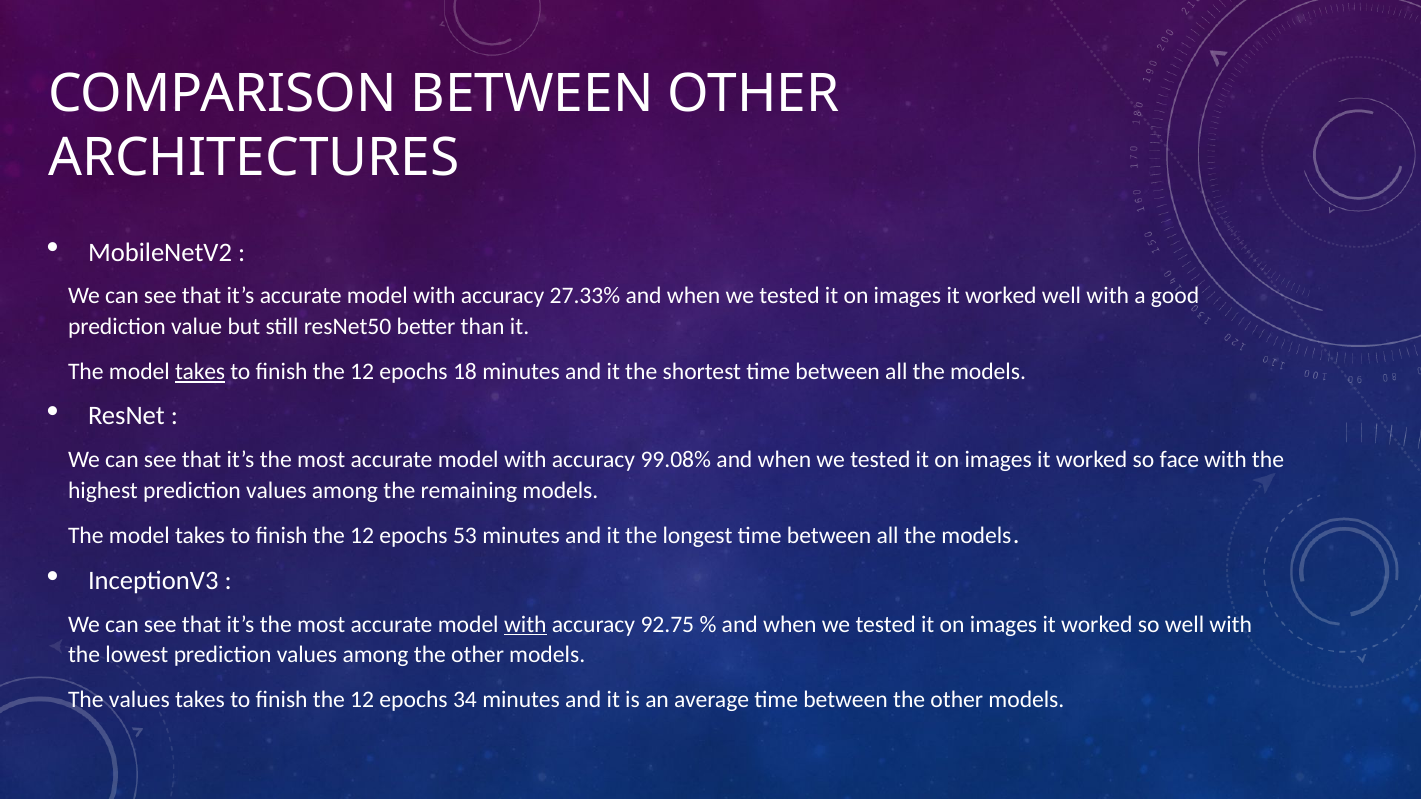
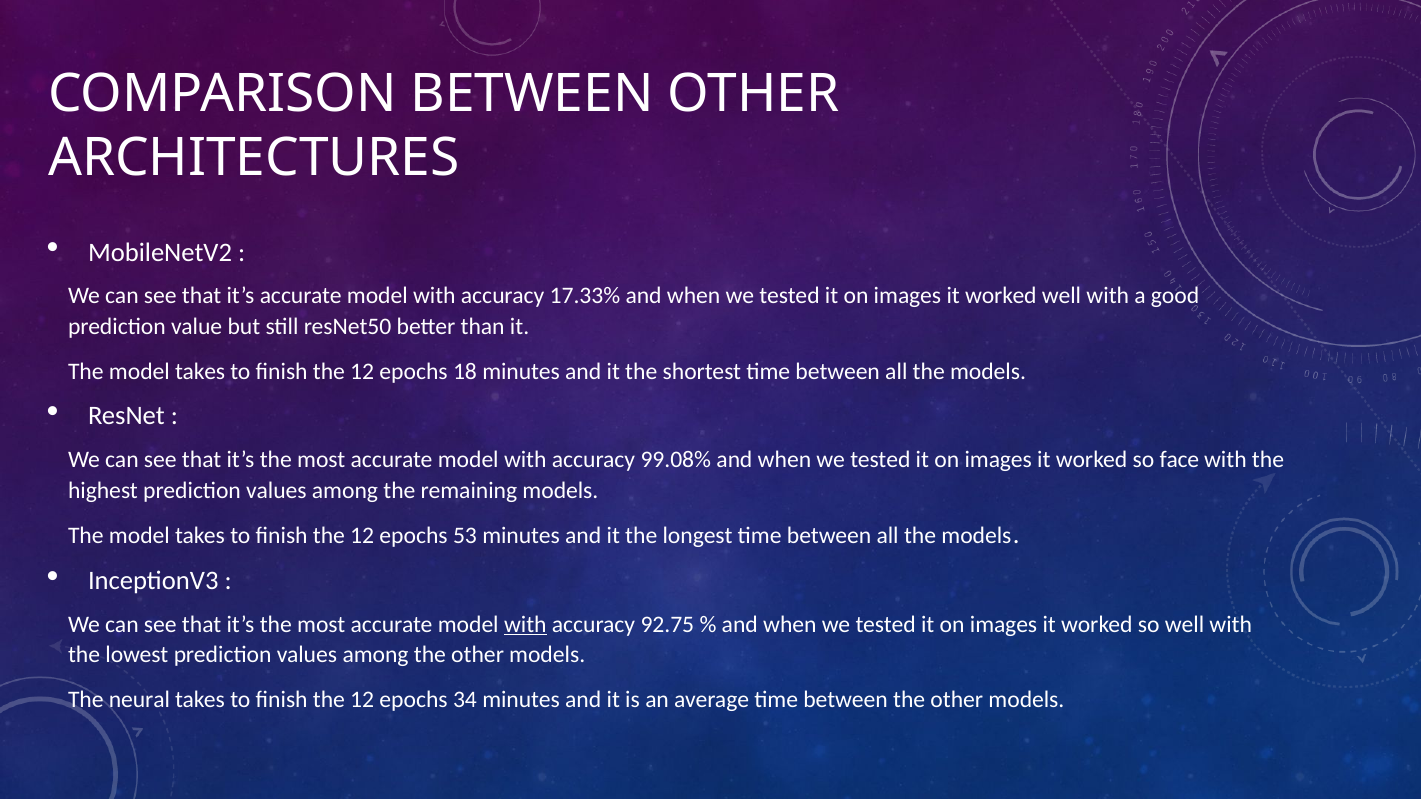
27.33%: 27.33% -> 17.33% (585, 296)
takes underline: present -> none (200, 372)
The values: values -> neural (139, 700)
